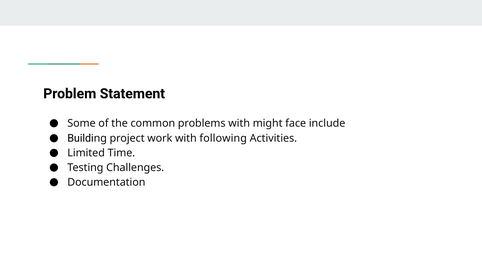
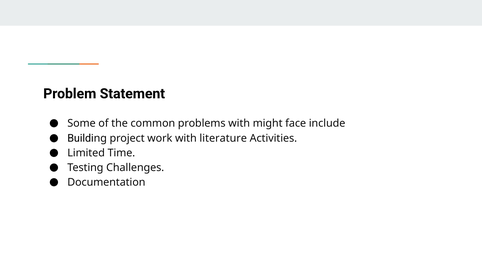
following: following -> literature (223, 138)
